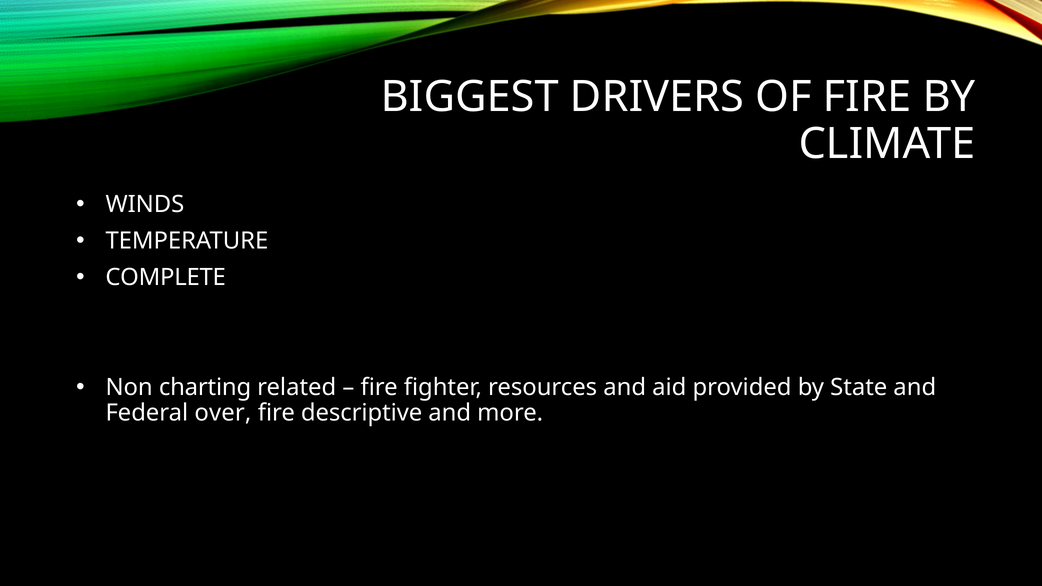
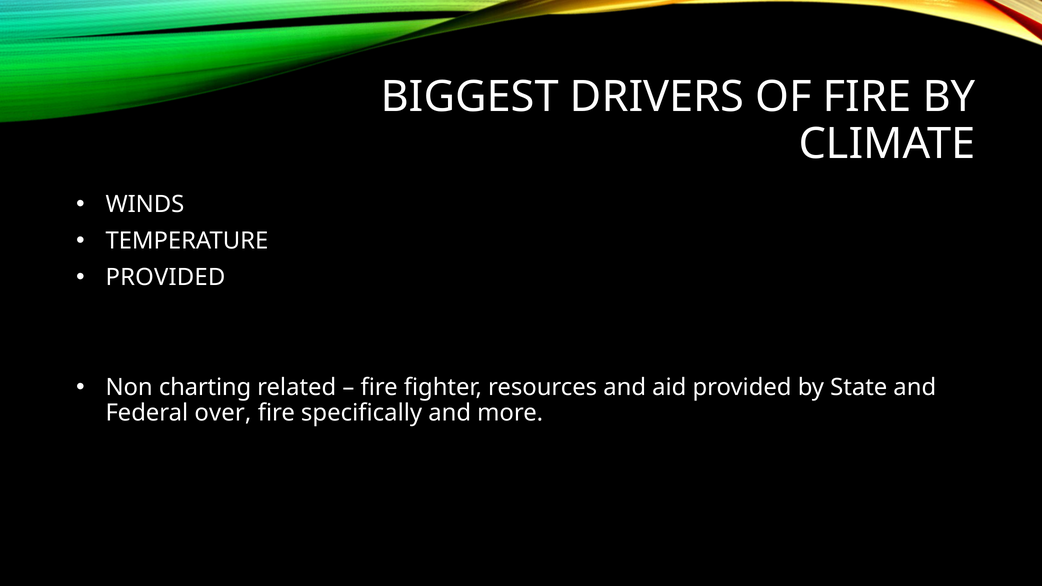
COMPLETE: COMPLETE -> PROVIDED (165, 277)
descriptive: descriptive -> specifically (362, 413)
